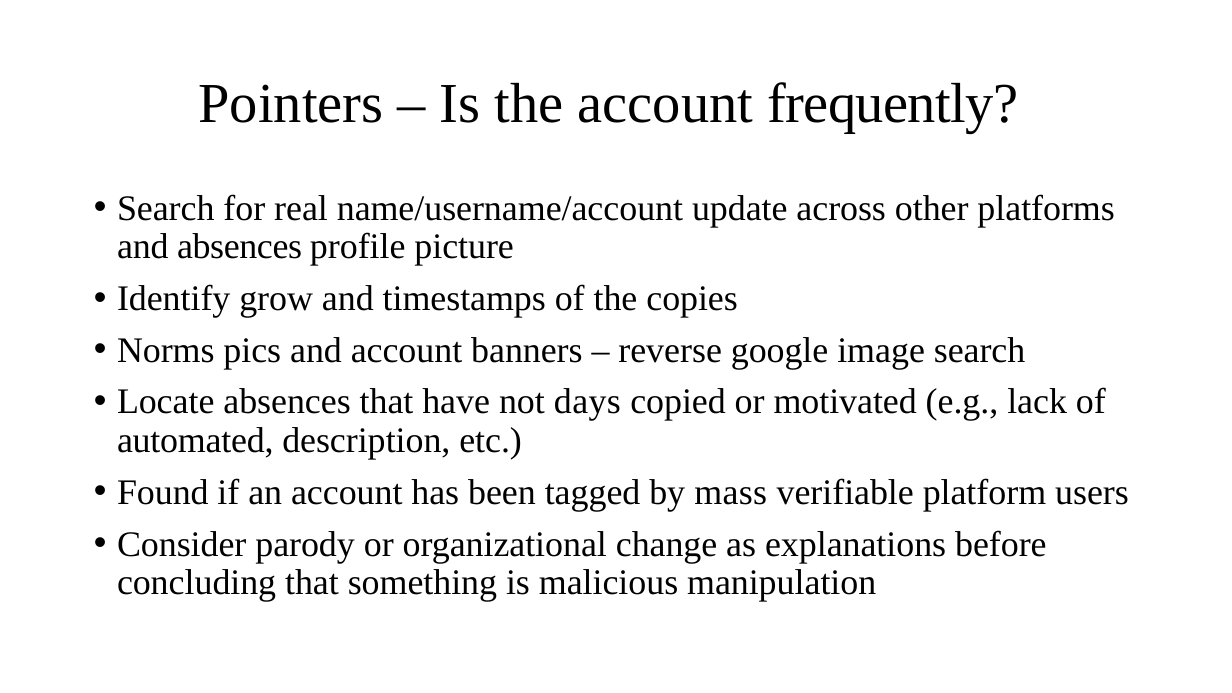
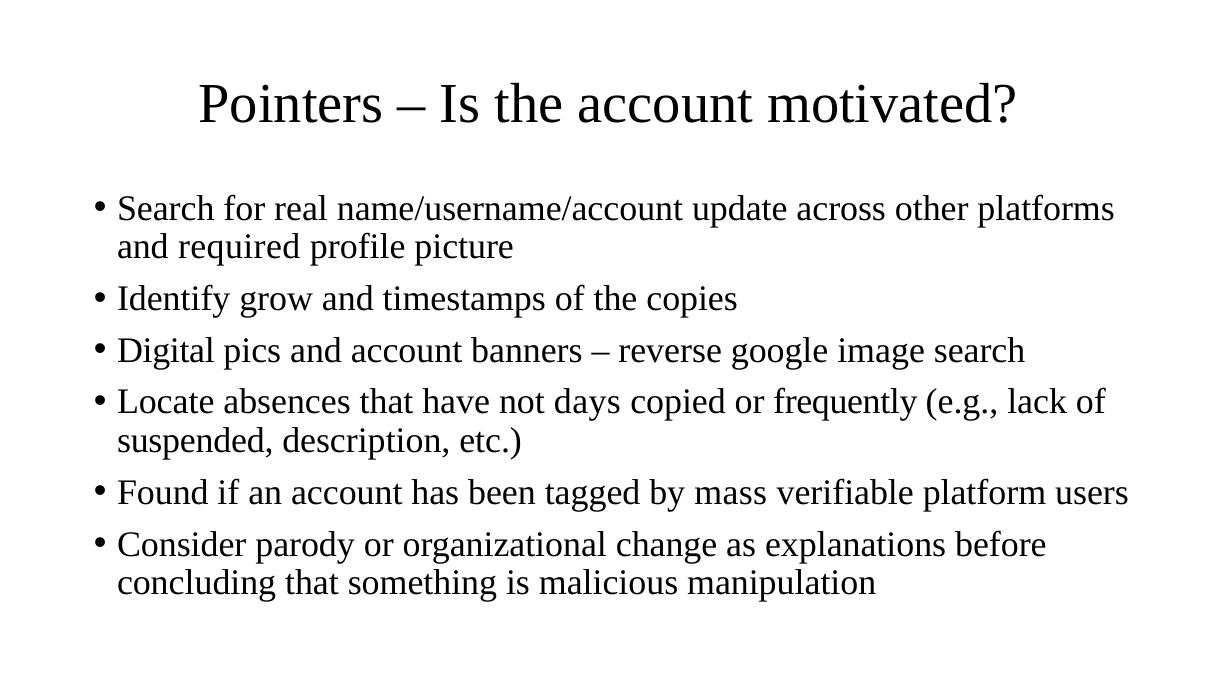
frequently: frequently -> motivated (893, 103)
and absences: absences -> required (239, 247)
Norms: Norms -> Digital (166, 350)
motivated: motivated -> frequently (845, 402)
automated: automated -> suspended (195, 441)
